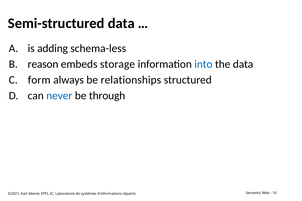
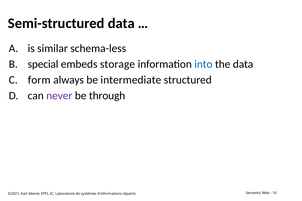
adding: adding -> similar (53, 48)
reason: reason -> special (43, 64)
relationships: relationships -> intermediate (131, 80)
never colour: blue -> purple (59, 96)
